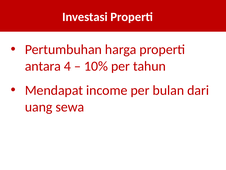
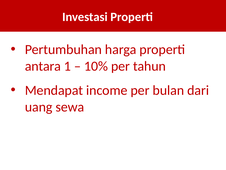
4: 4 -> 1 (67, 66)
